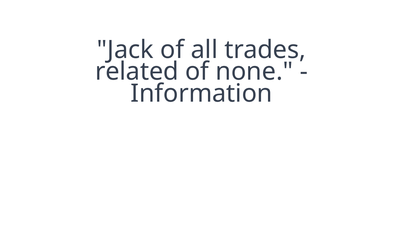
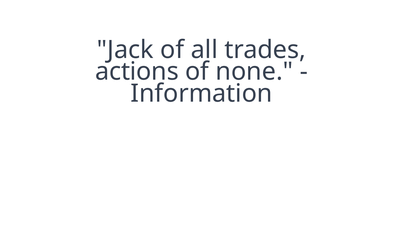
related: related -> actions (137, 72)
